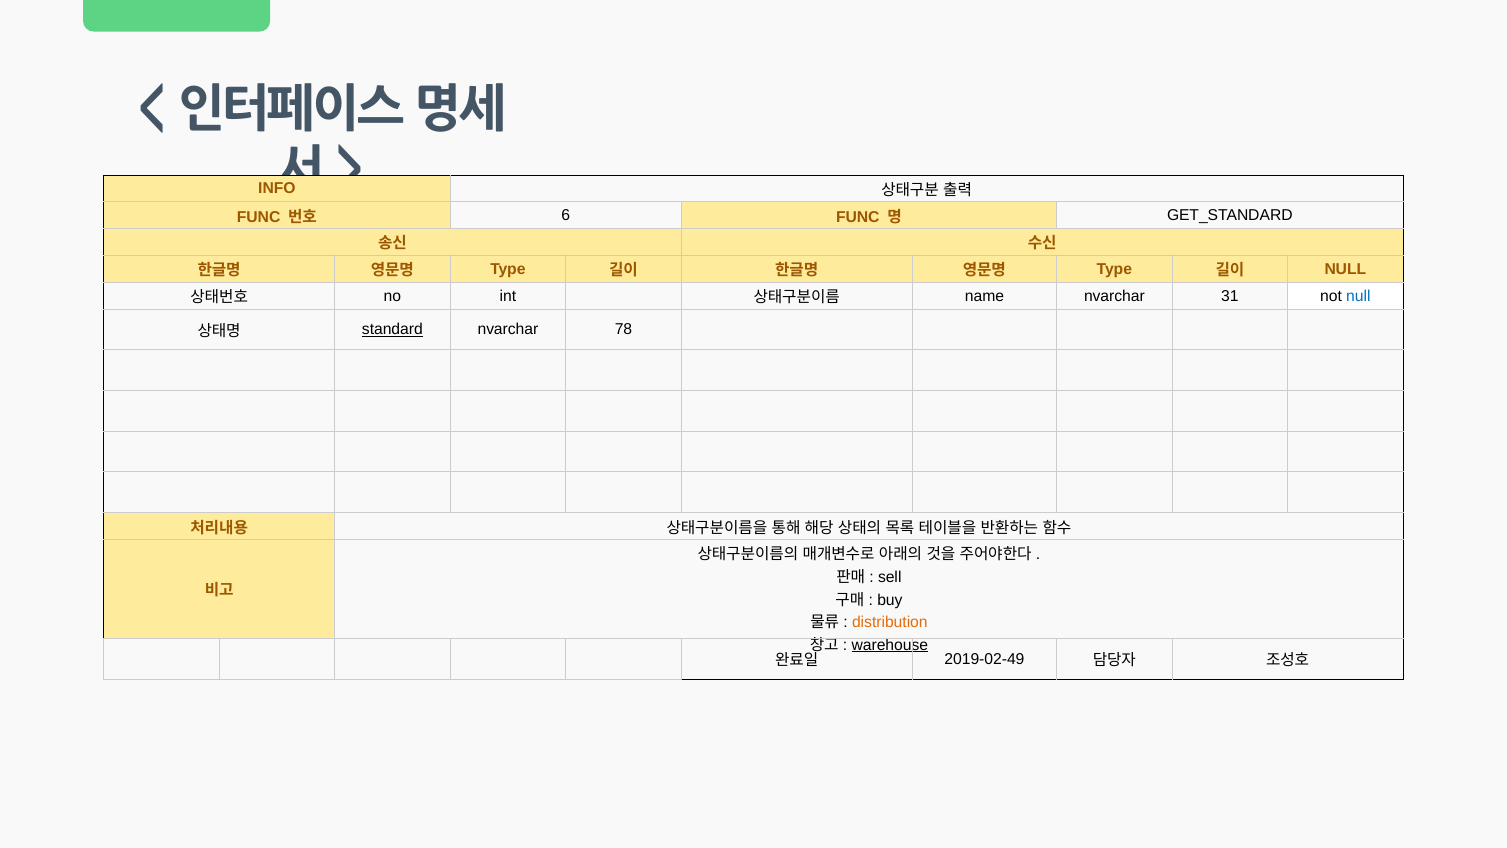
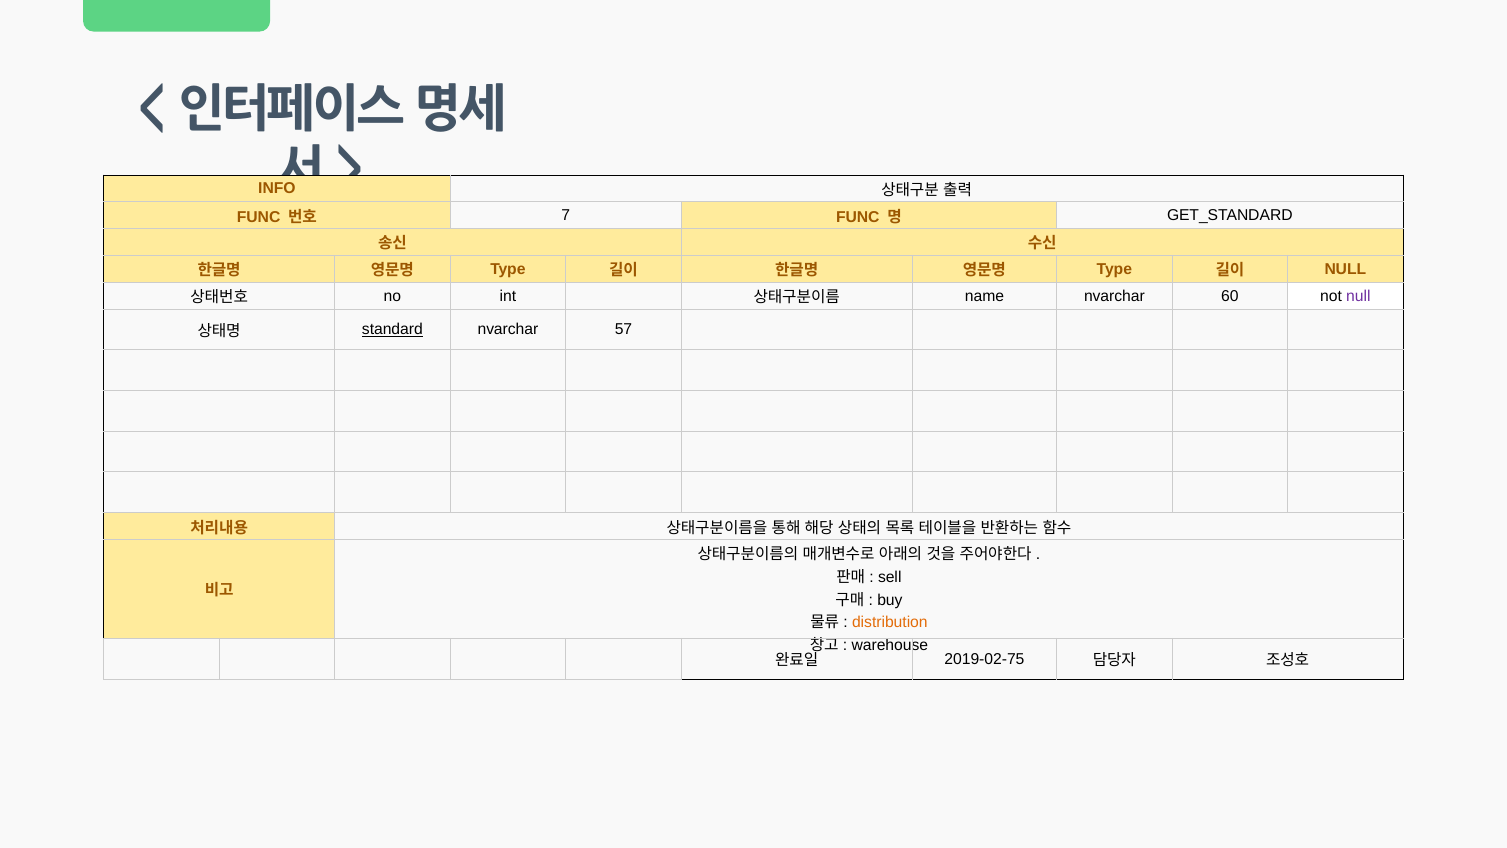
6: 6 -> 7 (566, 215)
31: 31 -> 60 (1230, 296)
null colour: blue -> purple (1358, 296)
78: 78 -> 57 (624, 329)
warehouse underline: present -> none (890, 645)
2019-02-49: 2019-02-49 -> 2019-02-75 (984, 659)
